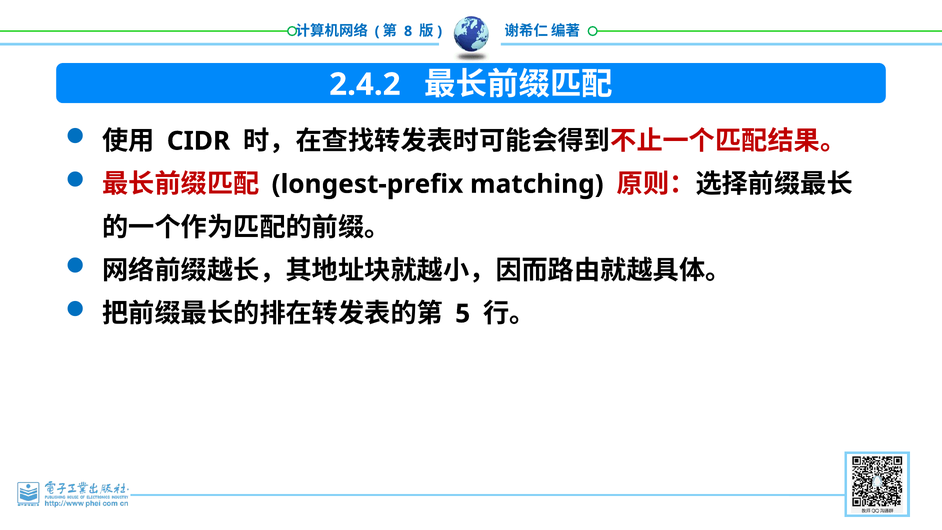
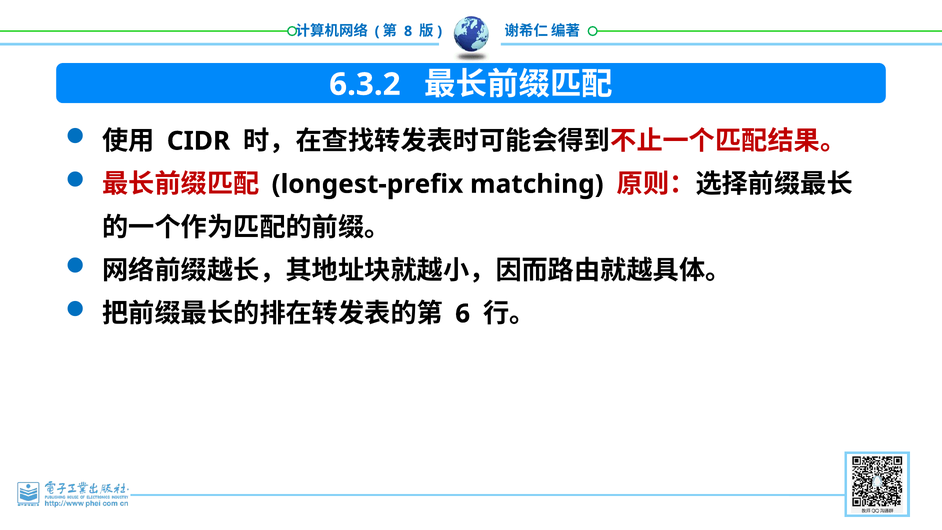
2.4.2: 2.4.2 -> 6.3.2 (365, 84)
5: 5 -> 6 (463, 314)
